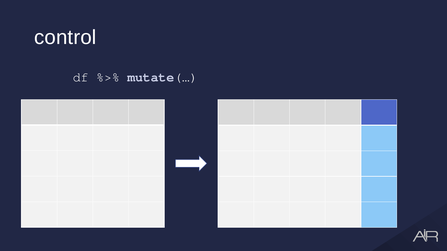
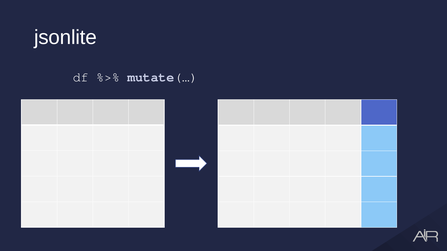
control: control -> jsonlite (65, 38)
